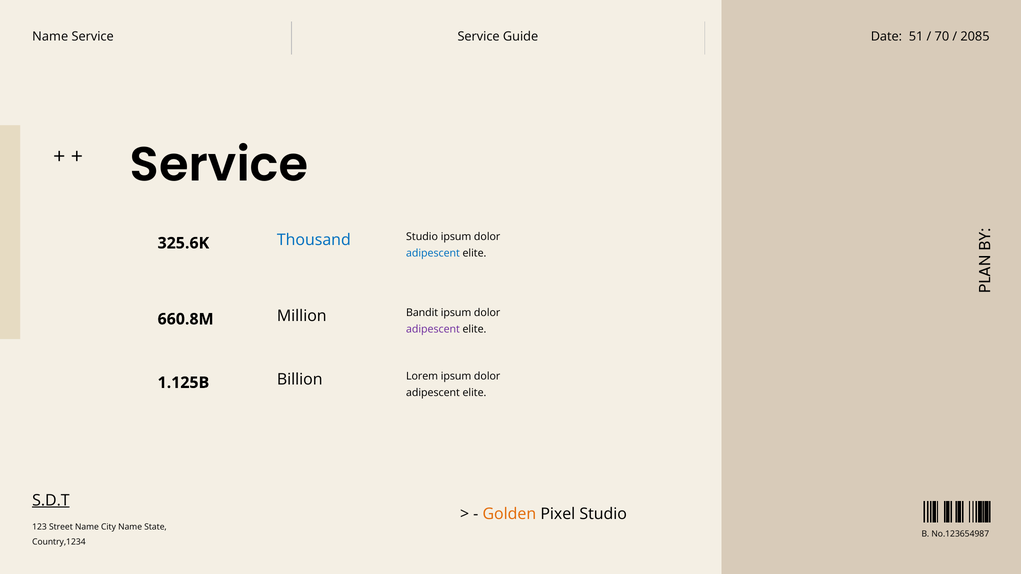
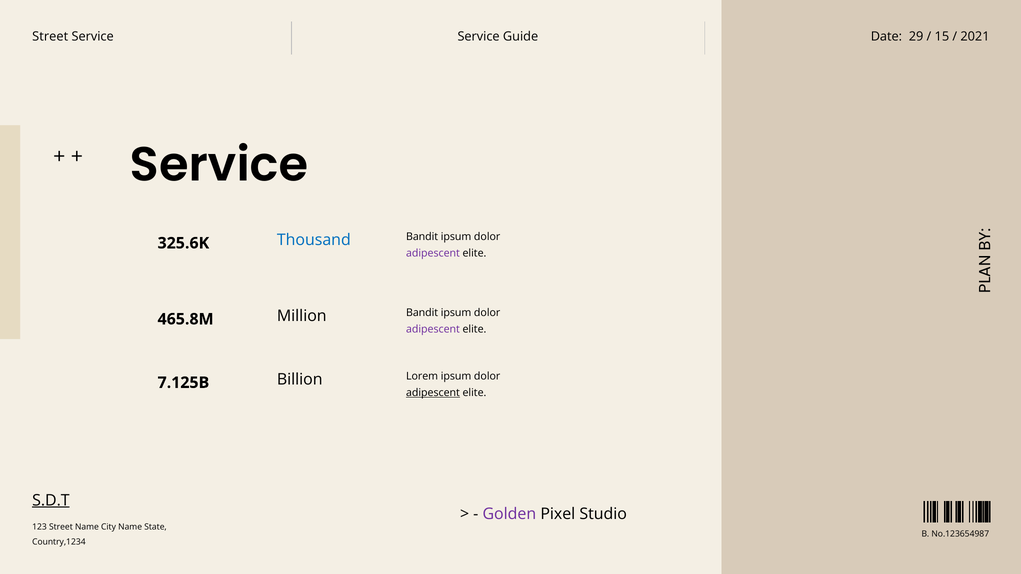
Name: Name -> Street (50, 37)
51: 51 -> 29 (916, 37)
70: 70 -> 15 (942, 37)
2085: 2085 -> 2021 (975, 37)
Studio: Studio -> Bandit (422, 237)
adipescent colour: blue -> purple (433, 253)
660.8M: 660.8M -> 465.8M (186, 319)
1.125B: 1.125B -> 7.125B (183, 383)
adipescent underline: none -> present (433, 393)
Golden colour: orange -> purple (509, 514)
